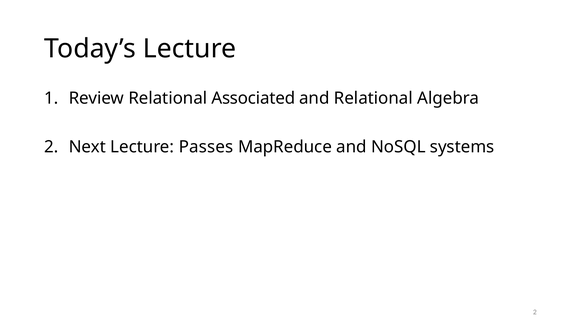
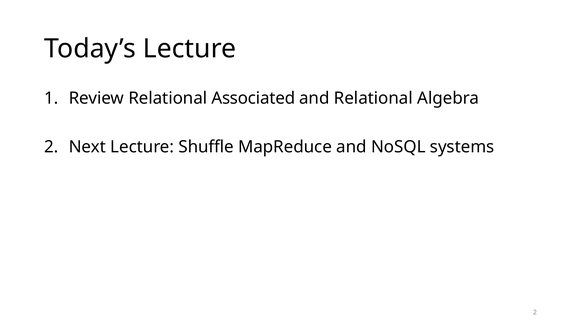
Passes: Passes -> Shuffle (206, 147)
